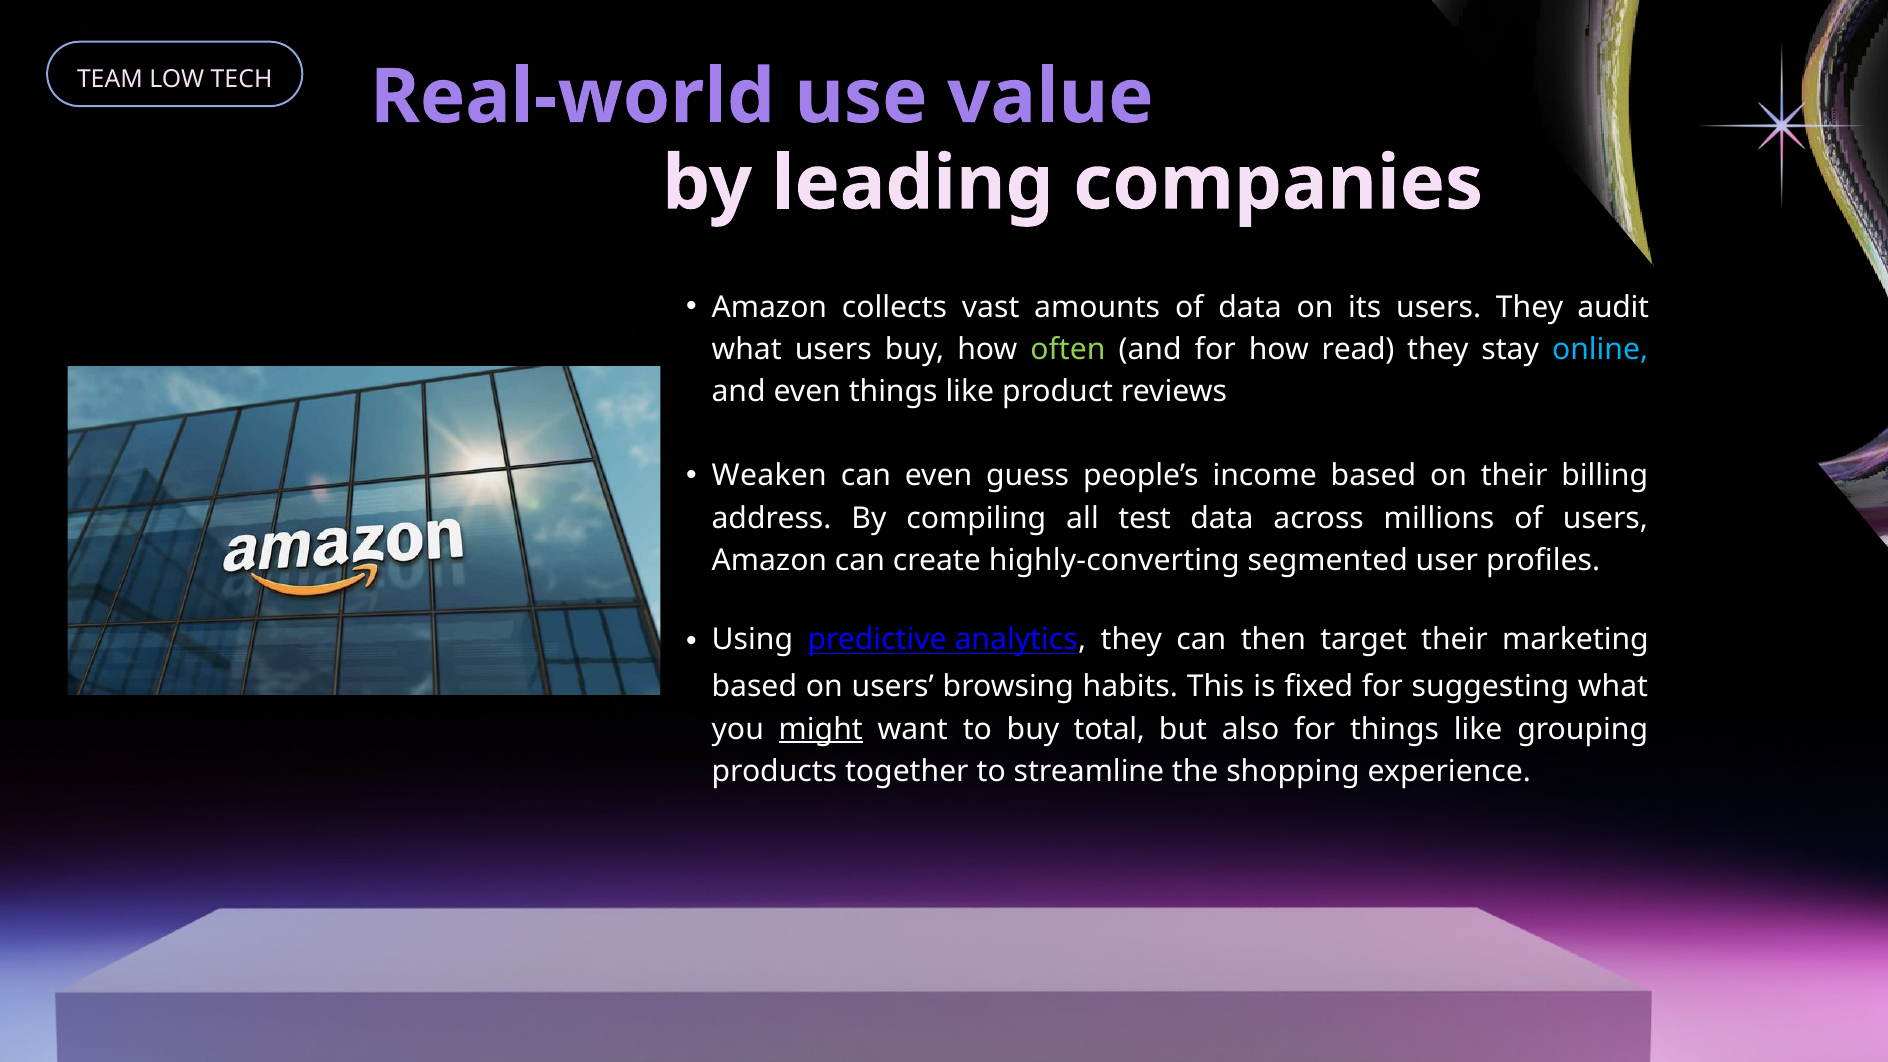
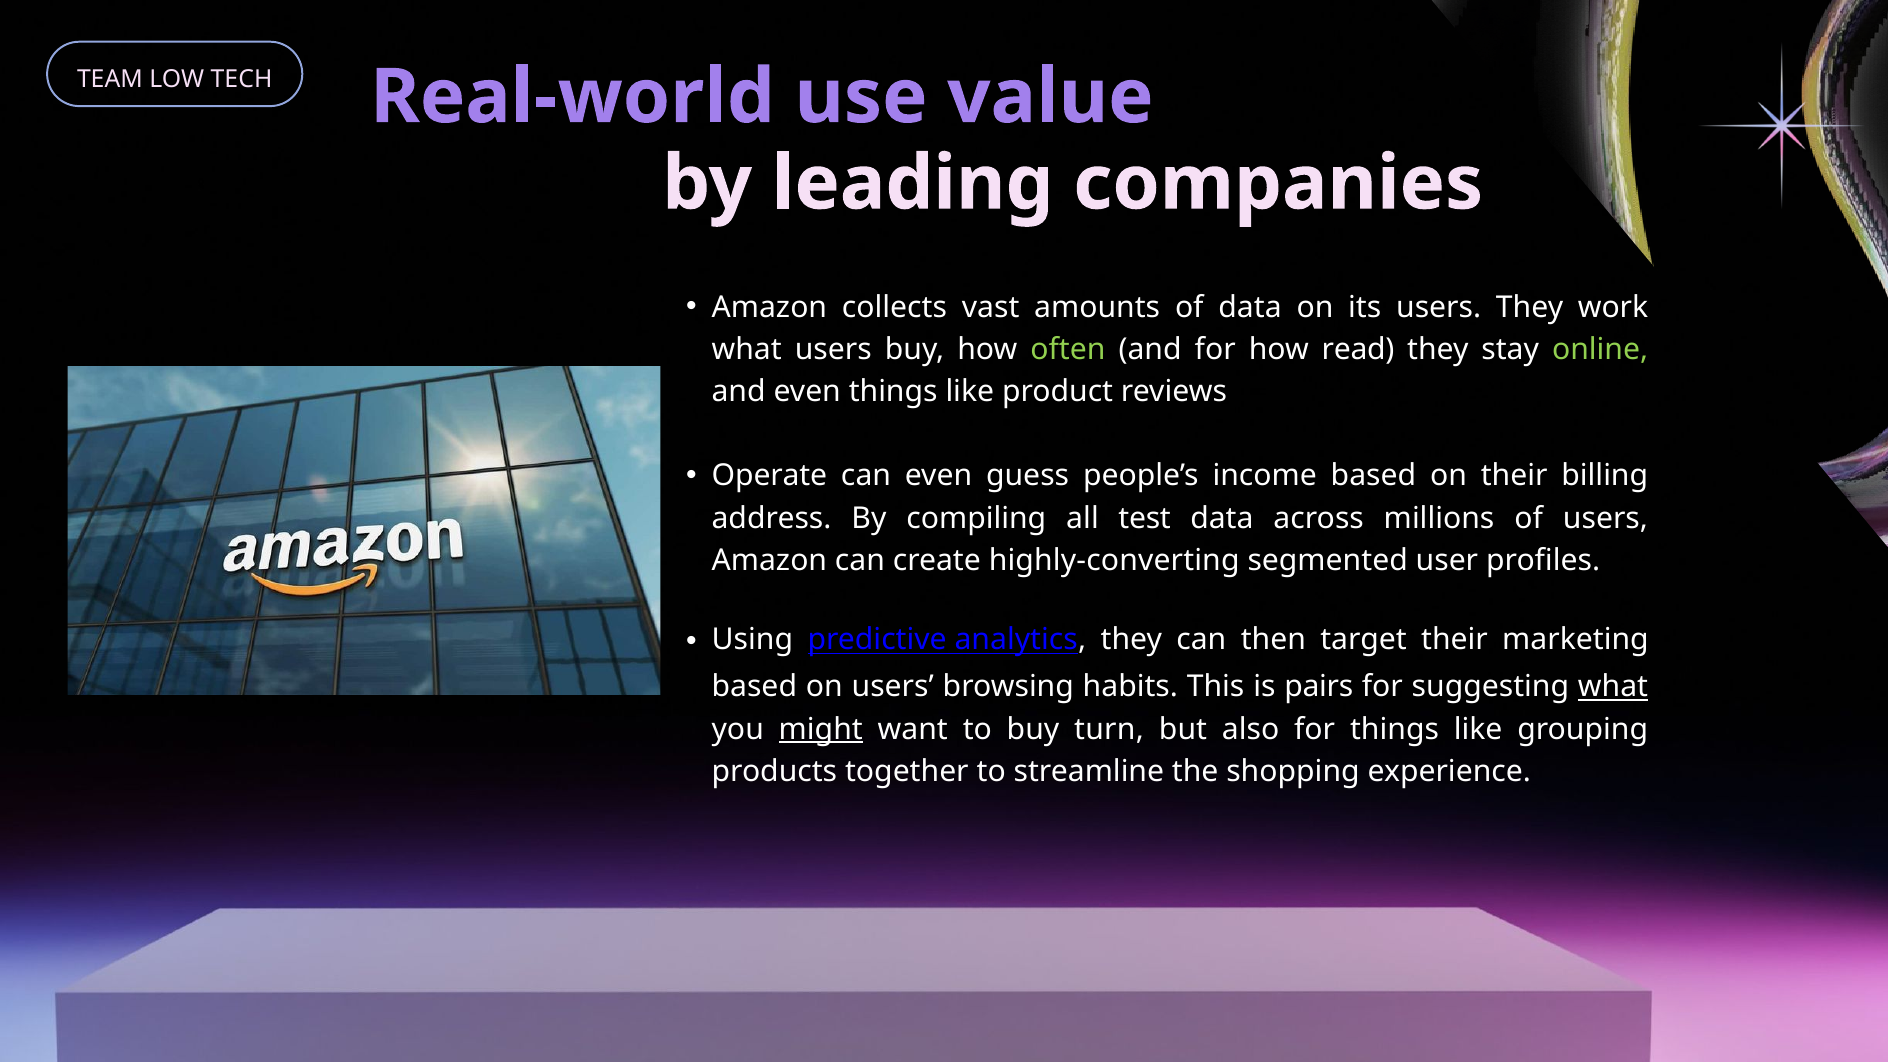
audit: audit -> work (1613, 307)
online colour: light blue -> light green (1600, 349)
Weaken: Weaken -> Operate (769, 476)
fixed: fixed -> pairs (1319, 687)
what underline: none -> present (1613, 687)
total: total -> turn (1109, 729)
